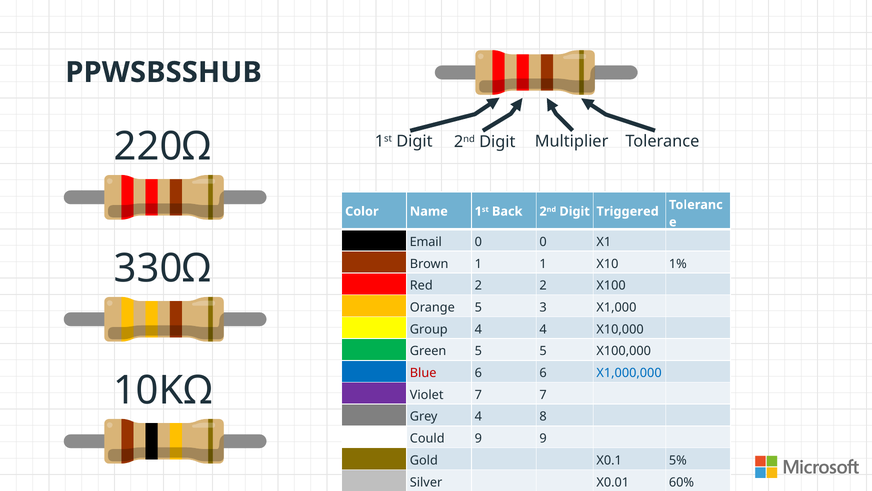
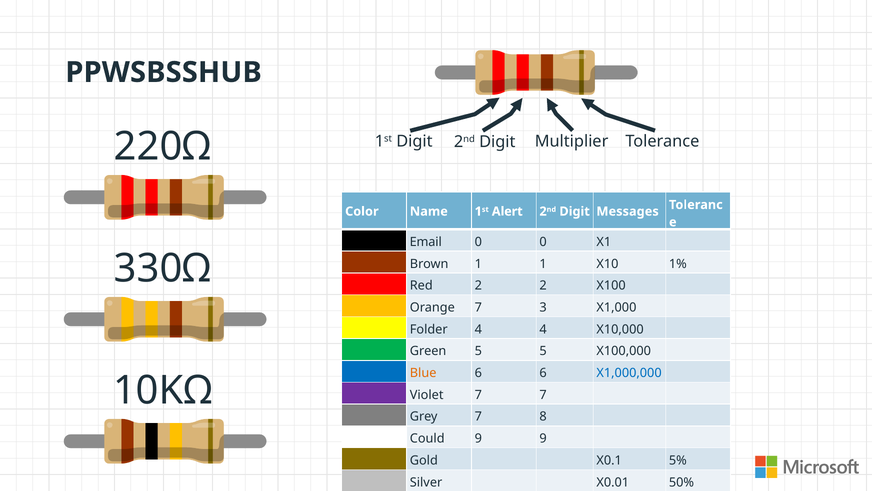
Back: Back -> Alert (507, 211)
Triggered: Triggered -> Messages (628, 211)
Orange 5: 5 -> 7 (478, 307)
Group: Group -> Folder (429, 329)
Blue colour: red -> orange (423, 373)
Grey 4: 4 -> 7 (478, 416)
60%: 60% -> 50% (682, 482)
